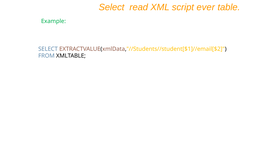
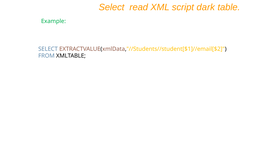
ever: ever -> dark (206, 7)
